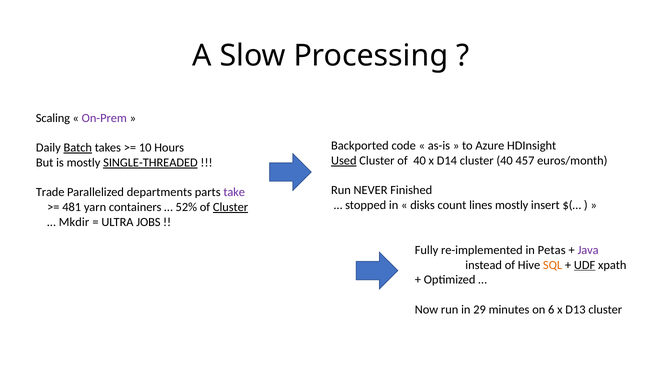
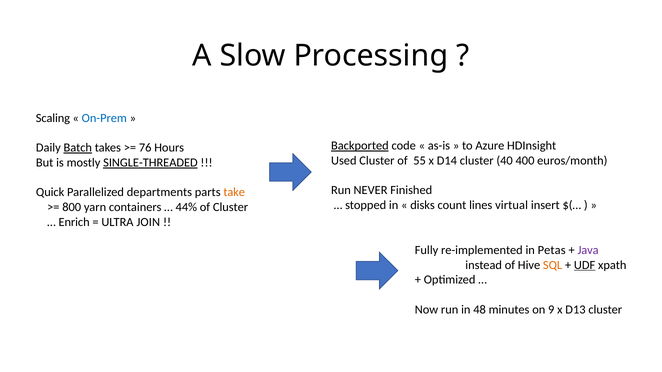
On-Prem colour: purple -> blue (104, 118)
Backported underline: none -> present (360, 146)
10: 10 -> 76 (145, 148)
Used underline: present -> none (344, 161)
of 40: 40 -> 55 (420, 161)
457: 457 -> 400 (525, 161)
Trade: Trade -> Quick (50, 193)
take colour: purple -> orange (234, 193)
lines mostly: mostly -> virtual (512, 205)
481: 481 -> 800 (72, 207)
52%: 52% -> 44% (186, 207)
Cluster underline: present -> none (231, 207)
Mkdir: Mkdir -> Enrich (74, 222)
JOBS: JOBS -> JOIN (148, 222)
29: 29 -> 48 (480, 310)
6: 6 -> 9 (551, 310)
